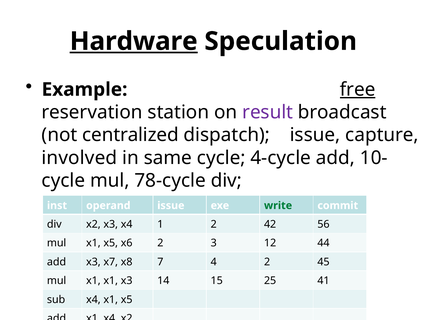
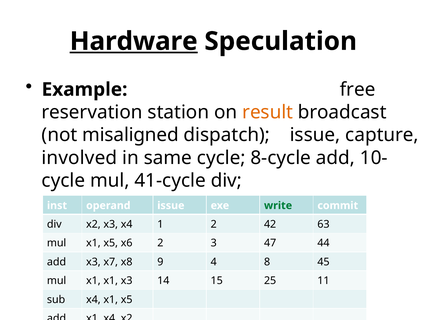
free underline: present -> none (358, 90)
result colour: purple -> orange (268, 112)
centralized: centralized -> misaligned (131, 135)
4-cycle: 4-cycle -> 8-cycle (281, 158)
78-cycle: 78-cycle -> 41-cycle (170, 181)
56: 56 -> 63 (323, 225)
12: 12 -> 47 (270, 243)
7: 7 -> 9 (160, 262)
4 2: 2 -> 8 (267, 262)
41: 41 -> 11 (323, 281)
